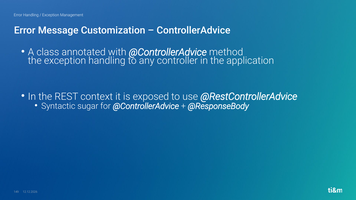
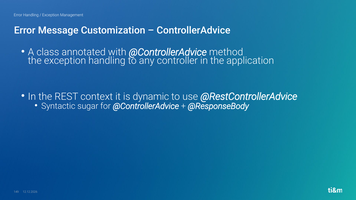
exposed: exposed -> dynamic (151, 97)
